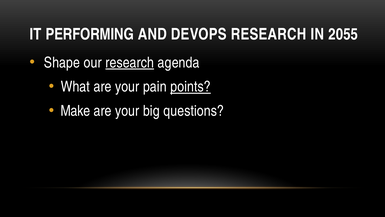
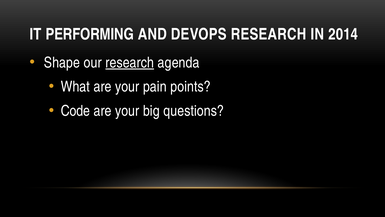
2055: 2055 -> 2014 (343, 34)
points underline: present -> none (191, 87)
Make: Make -> Code (75, 111)
